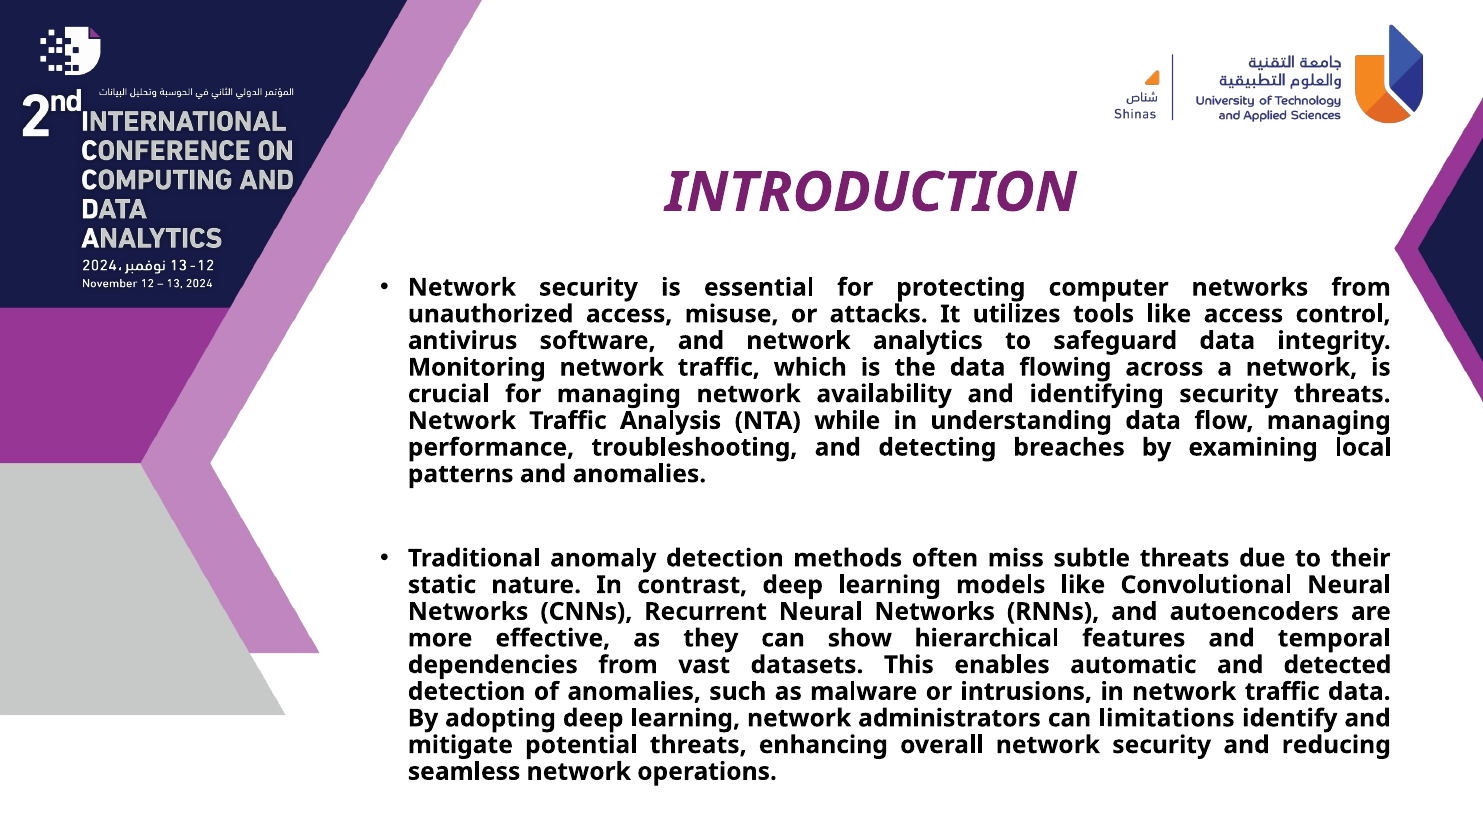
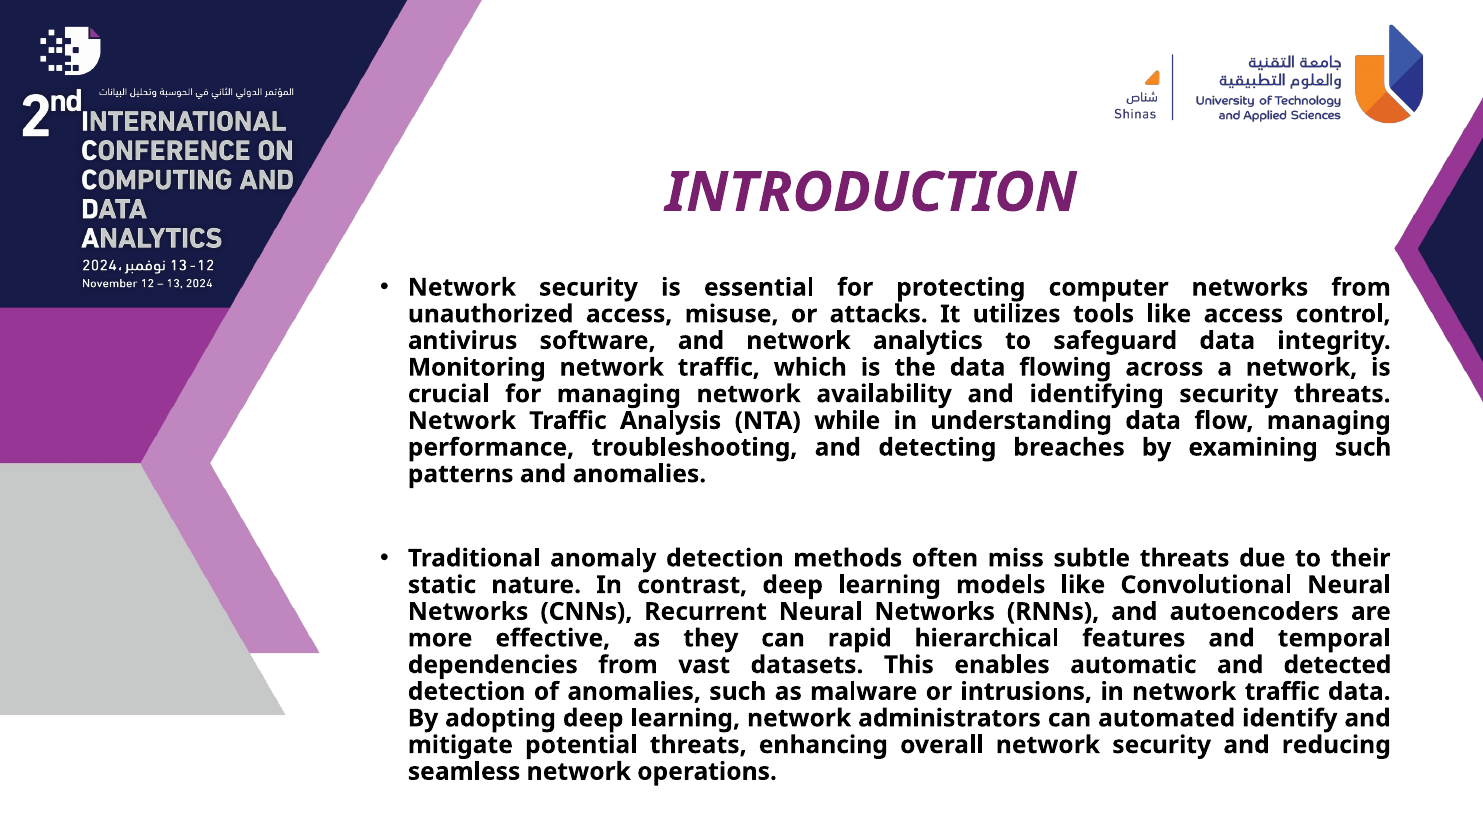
examining local: local -> such (1363, 448)
show: show -> rapid (860, 638)
limitations: limitations -> automated (1167, 718)
